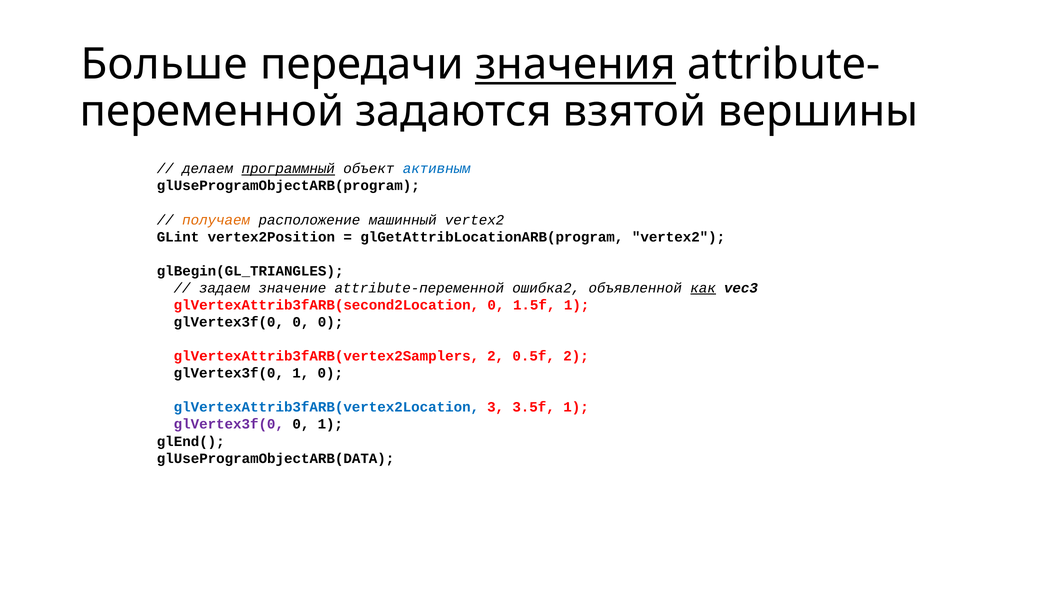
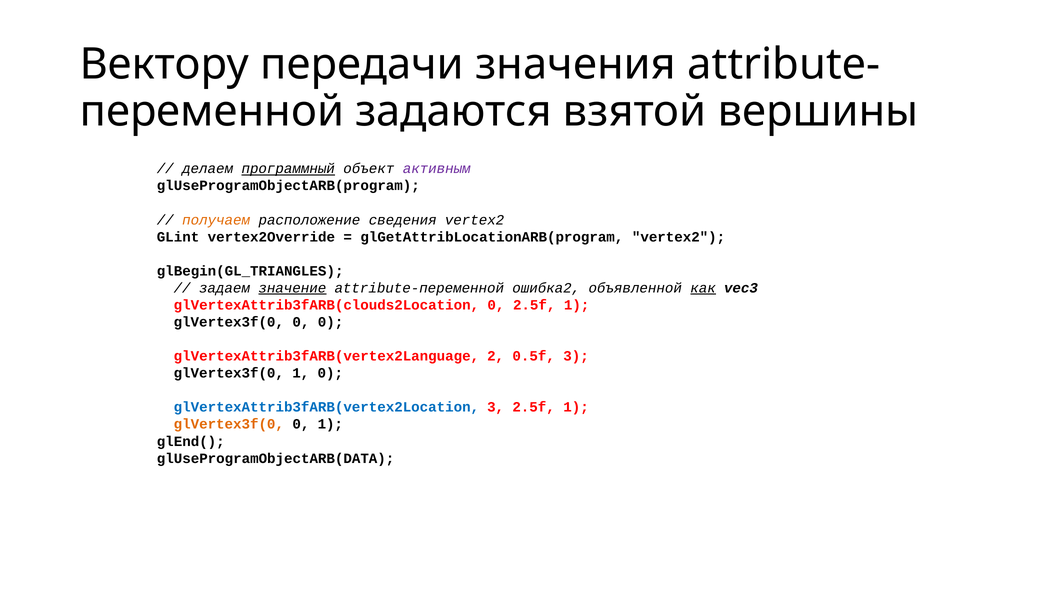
Больше: Больше -> Вектору (164, 64)
значения underline: present -> none (576, 64)
активным colour: blue -> purple (437, 169)
машинный: машинный -> сведения (403, 220)
vertex2Position: vertex2Position -> vertex2Override (271, 237)
значение underline: none -> present (292, 288)
glVertexAttrib3fARB(second2Location: glVertexAttrib3fARB(second2Location -> glVertexAttrib3fARB(clouds2Location (326, 305)
0 1.5f: 1.5f -> 2.5f (534, 305)
glVertexAttrib3fARB(vertex2Samplers: glVertexAttrib3fARB(vertex2Samplers -> glVertexAttrib3fARB(vertex2Language (326, 356)
0.5f 2: 2 -> 3 (576, 356)
3 3.5f: 3.5f -> 2.5f (534, 407)
glVertex3f(0 colour: purple -> orange (229, 424)
